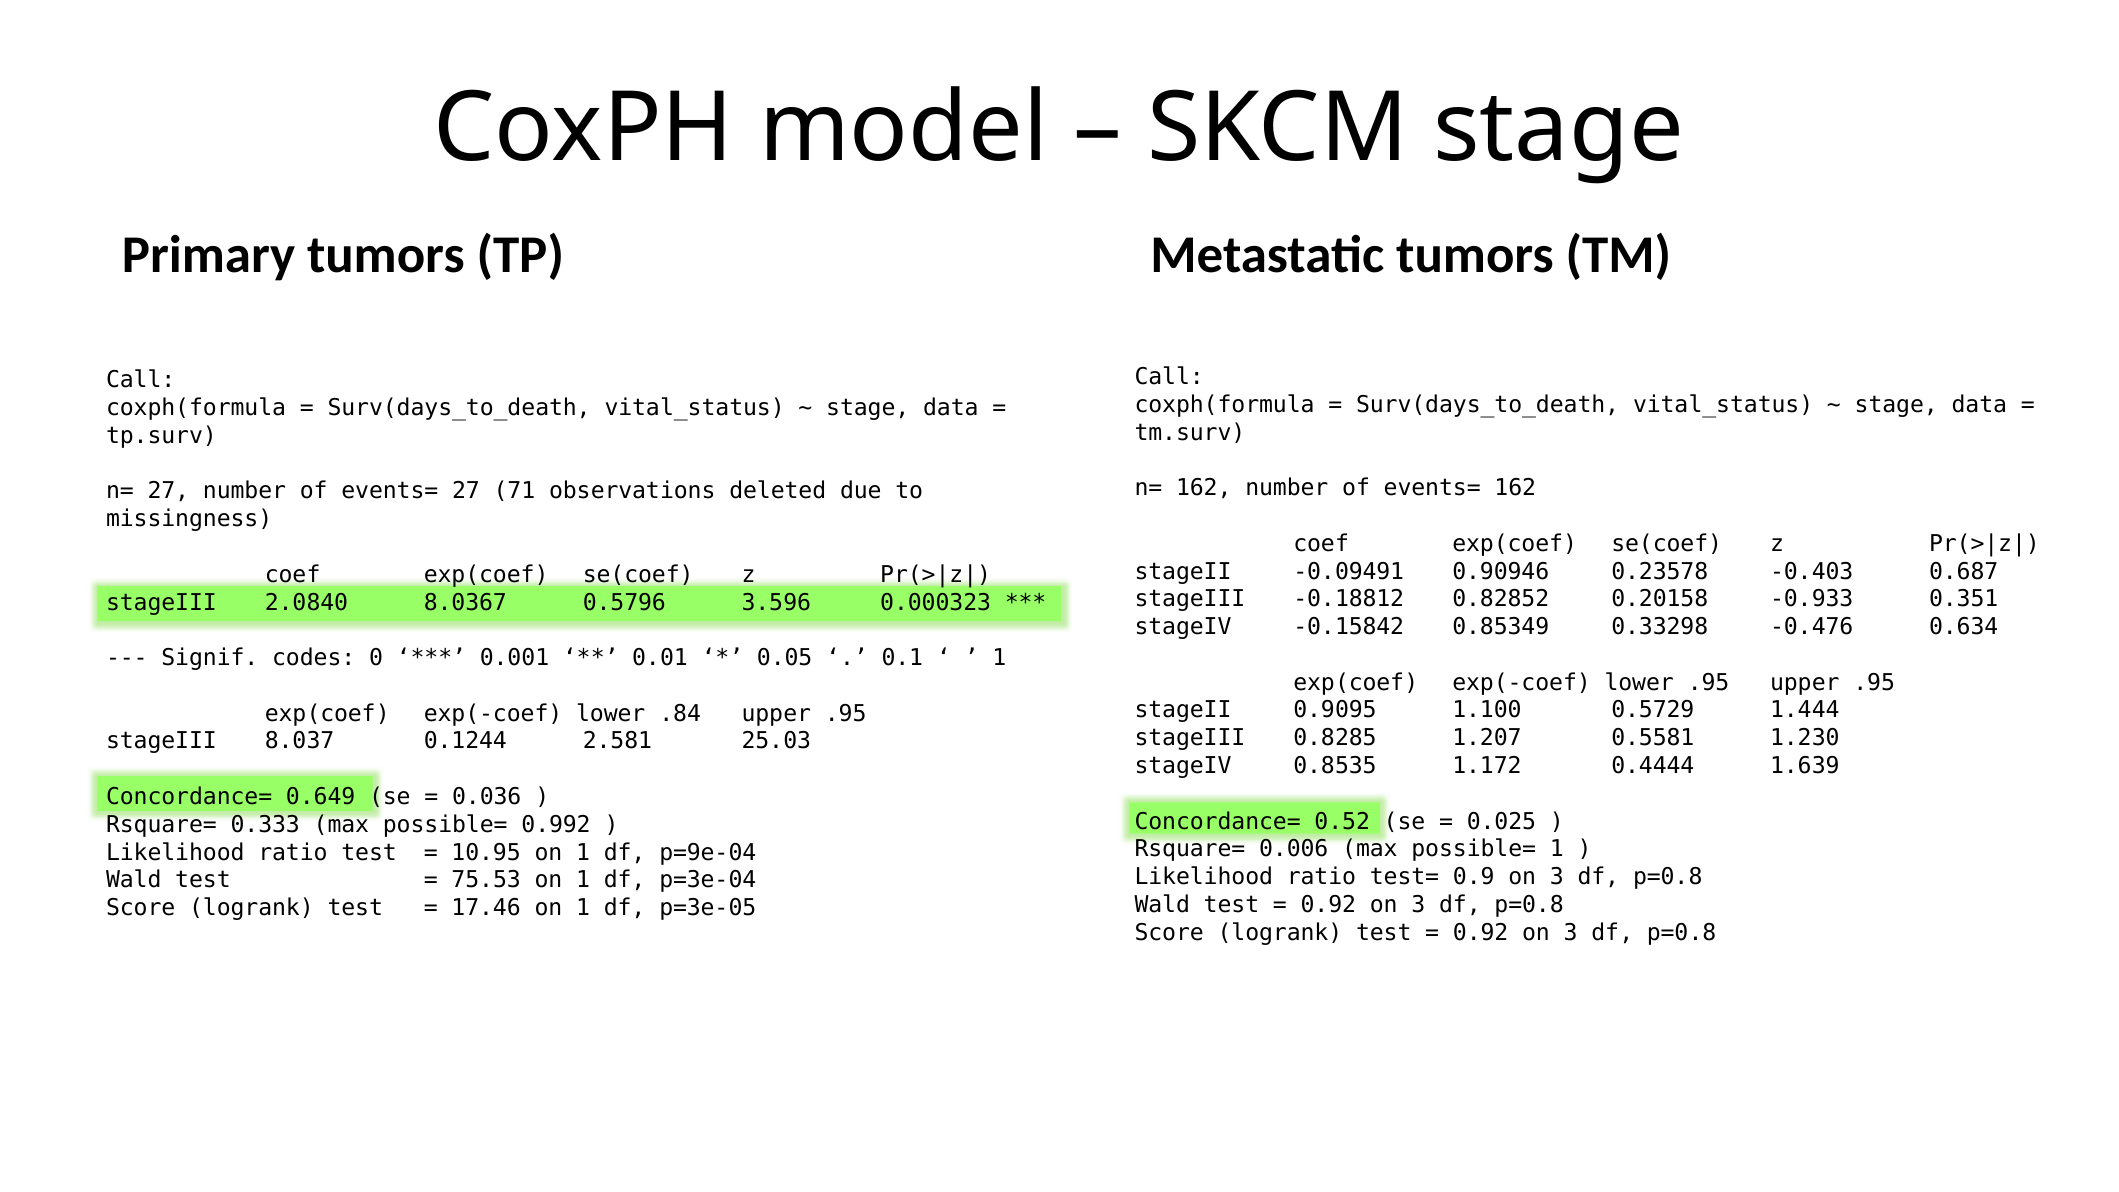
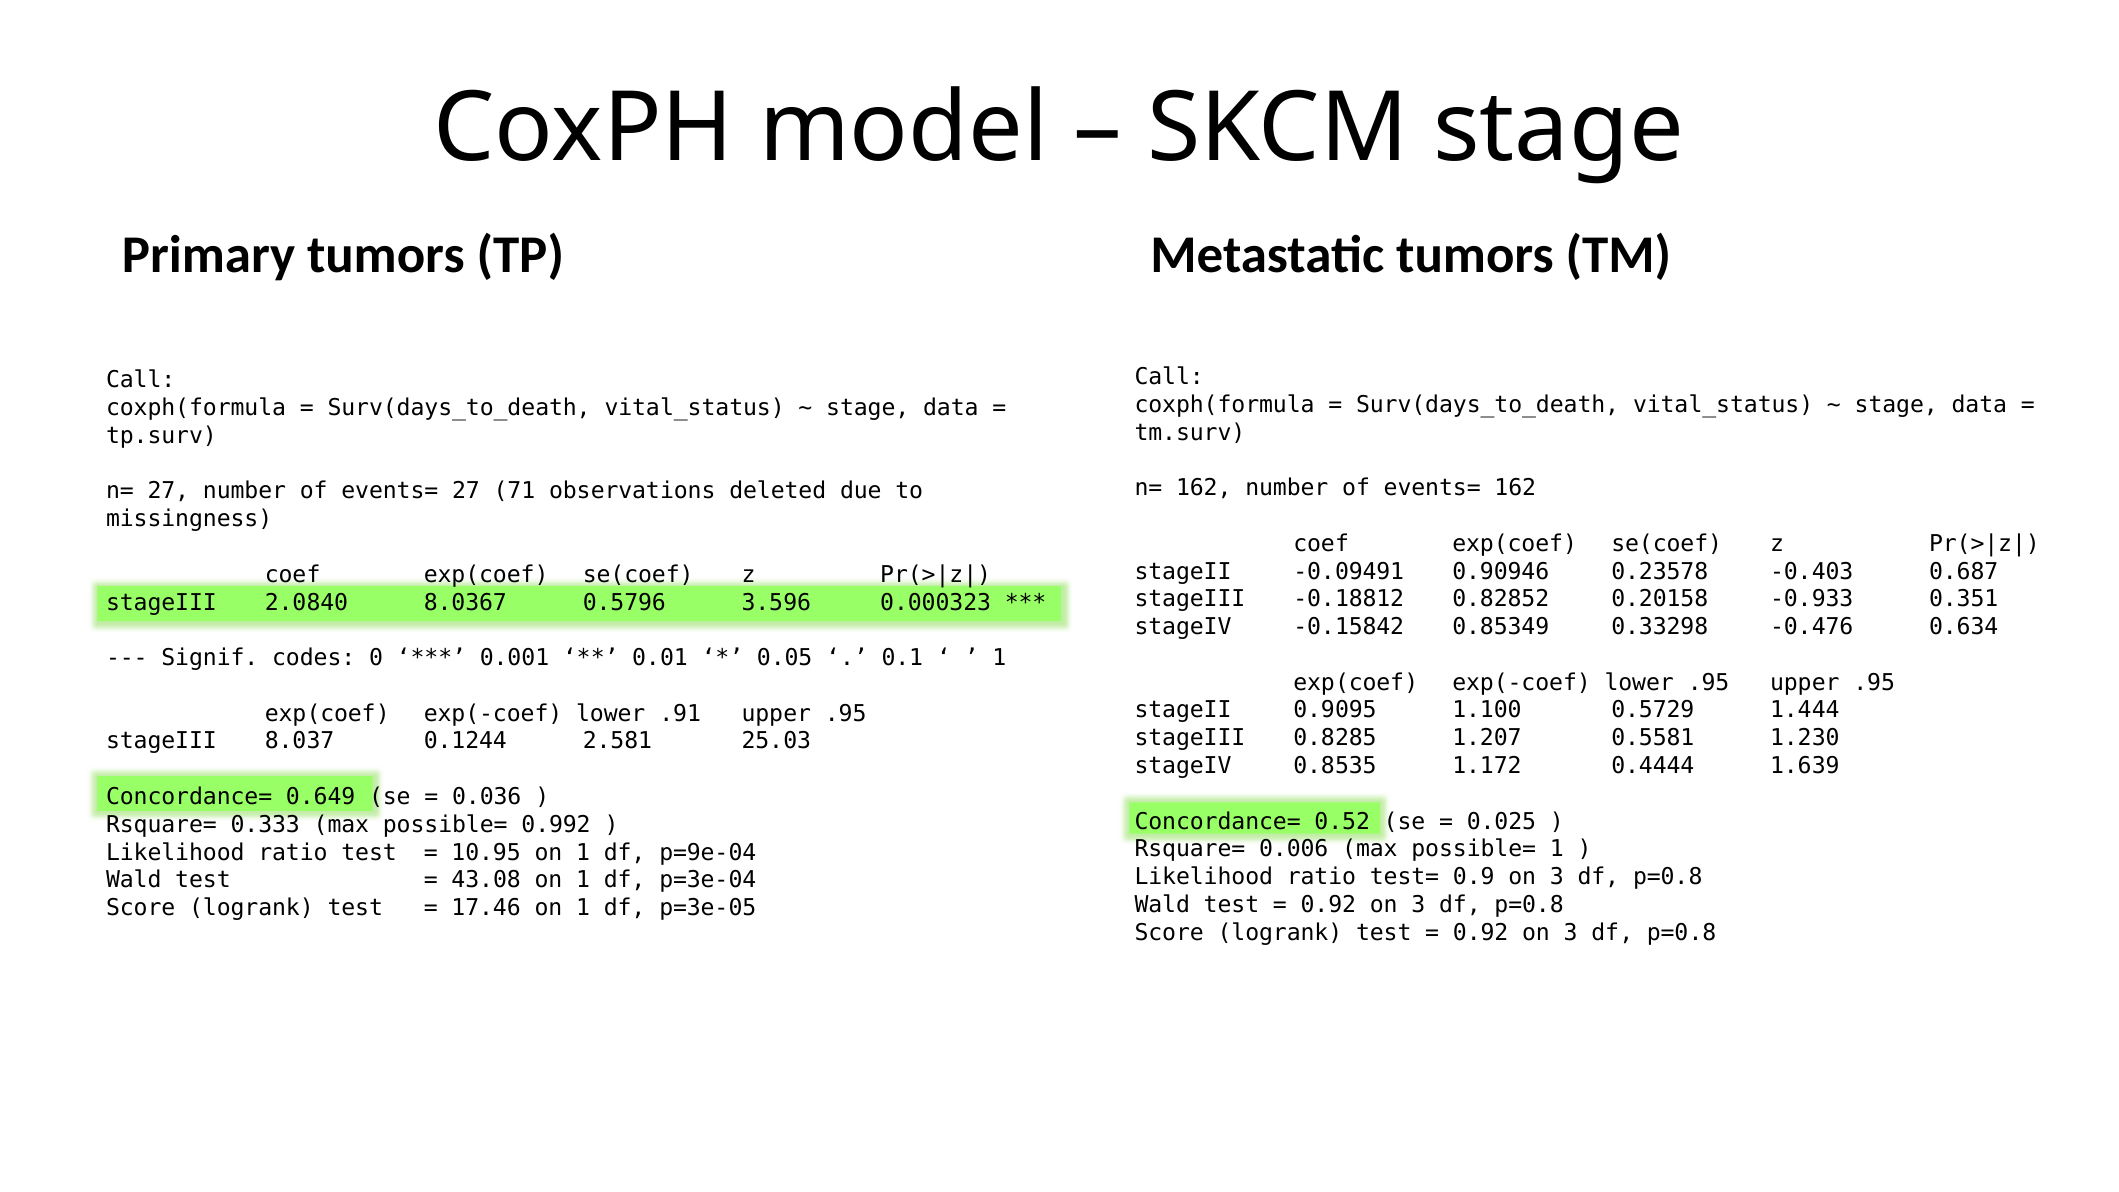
.84: .84 -> .91 (680, 714)
75.53: 75.53 -> 43.08 (486, 880)
